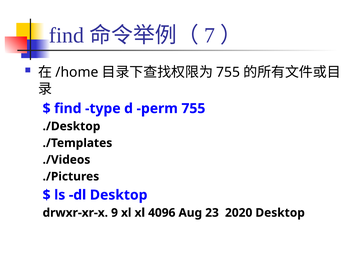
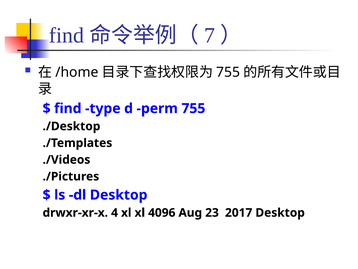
9: 9 -> 4 (115, 212)
2020: 2020 -> 2017 (239, 212)
